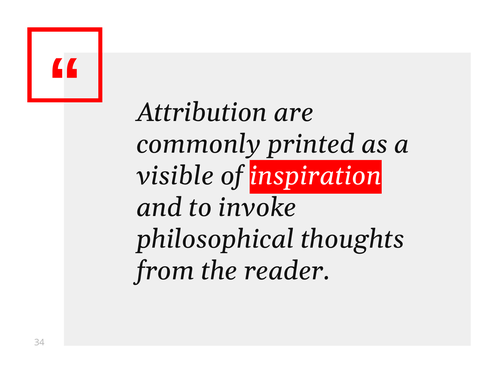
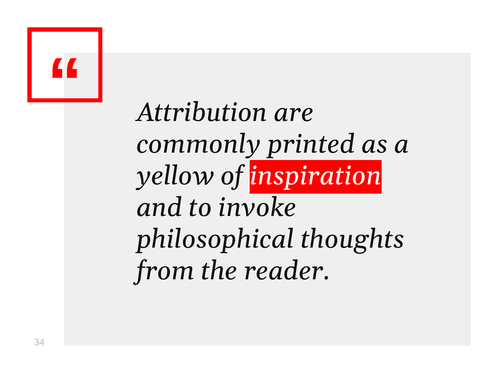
visible: visible -> yellow (175, 176)
